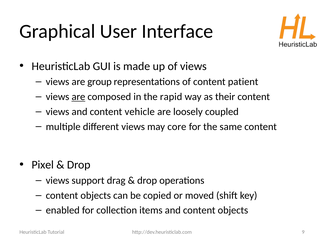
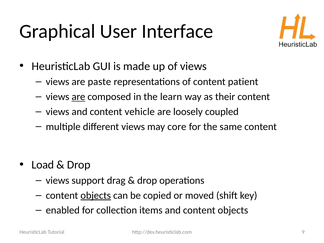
group: group -> paste (99, 82)
rapid: rapid -> learn (171, 97)
Pixel: Pixel -> Load (43, 165)
objects underline: none -> present (96, 195)
